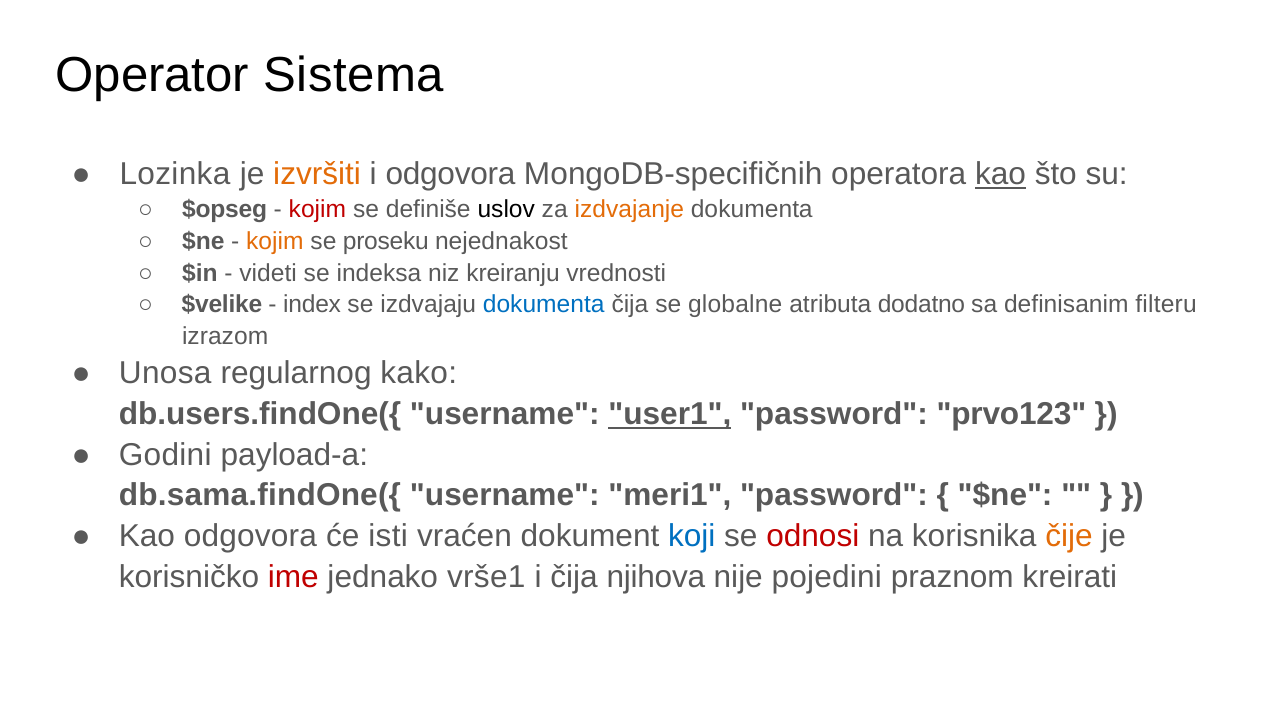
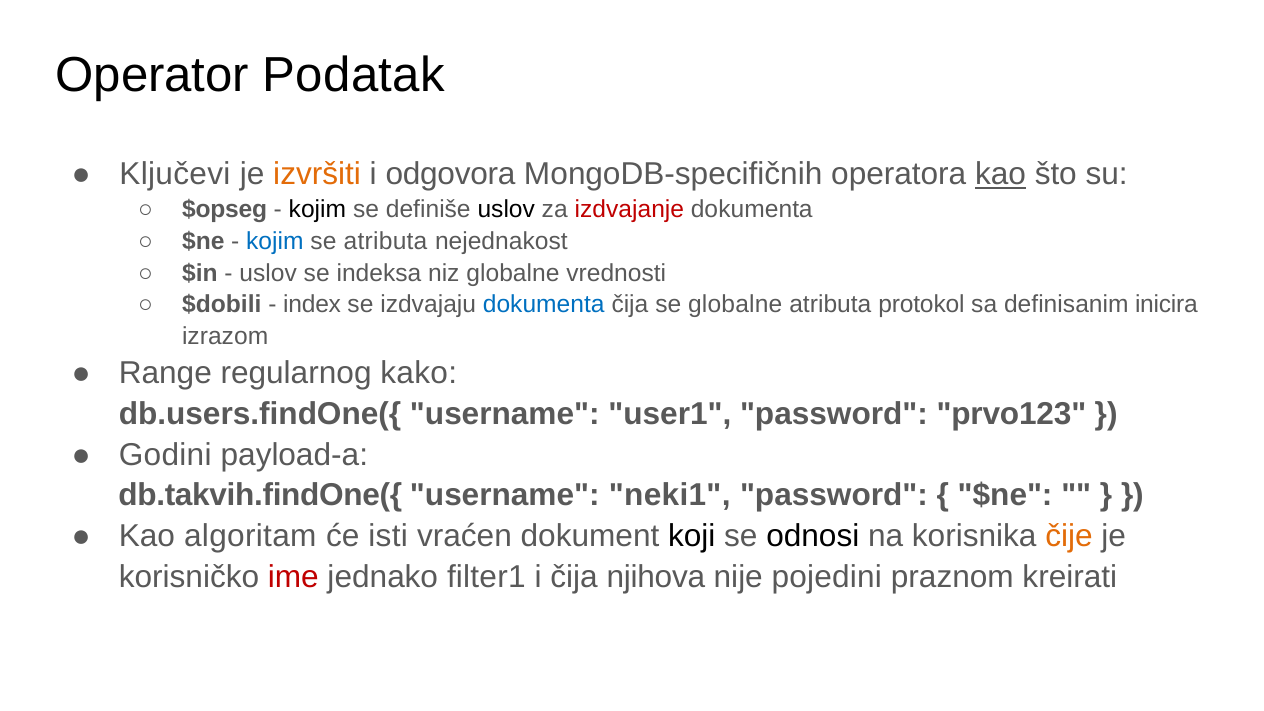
Sistema: Sistema -> Podatak (354, 76)
Lozinka: Lozinka -> Ključevi (175, 174)
kojim colour: red -> black (317, 210)
izdvajanje colour: orange -> red (629, 210)
kojim colour: orange -> blue (275, 241)
se proseku: proseku -> atributa (386, 241)
videti: videti -> uslov (268, 273)
niz kreiranju: kreiranju -> globalne (513, 273)
$velike: $velike -> $dobili (222, 305)
dodatno: dodatno -> protokol (921, 305)
filteru: filteru -> inicira (1166, 305)
Unosa: Unosa -> Range (165, 373)
user1 underline: present -> none (670, 414)
db.sama.findOne({: db.sama.findOne({ -> db.takvih.findOne({ (260, 495)
meri1: meri1 -> neki1 (670, 495)
Kao odgovora: odgovora -> algoritam (250, 536)
koji colour: blue -> black (692, 536)
odnosi colour: red -> black (813, 536)
vrše1: vrše1 -> filter1 (486, 577)
